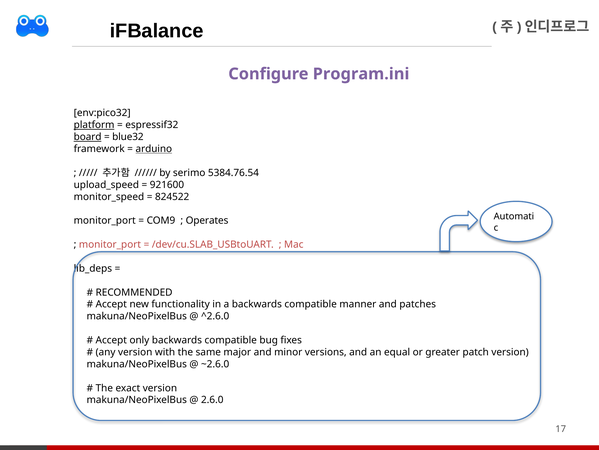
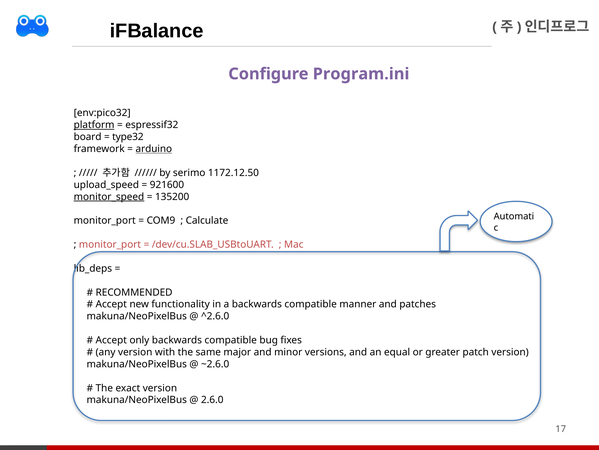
board underline: present -> none (88, 137)
blue32: blue32 -> type32 (128, 137)
5384.76.54: 5384.76.54 -> 1172.12.50 (233, 173)
monitor_speed underline: none -> present (109, 196)
824522: 824522 -> 135200 (172, 196)
Operates: Operates -> Calculate (207, 220)
